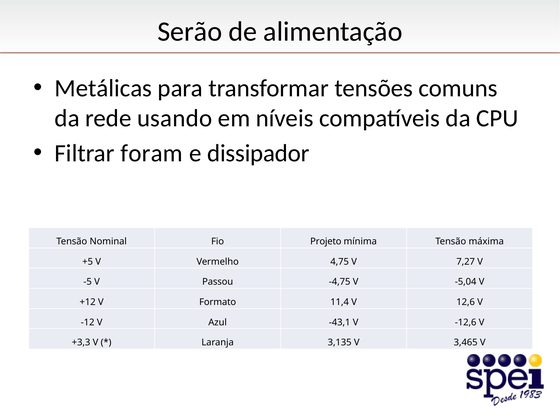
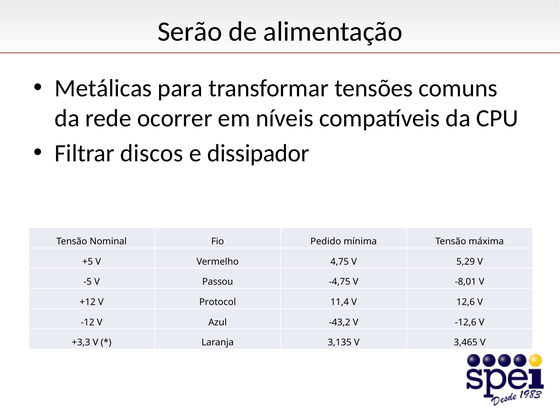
usando: usando -> ocorrer (175, 118)
foram: foram -> discos (152, 153)
Projeto: Projeto -> Pedido (326, 241)
7,27: 7,27 -> 5,29 (466, 262)
-5,04: -5,04 -> -8,01 (466, 282)
Formato: Formato -> Protocol (218, 302)
-43,1: -43,1 -> -43,2 (340, 322)
